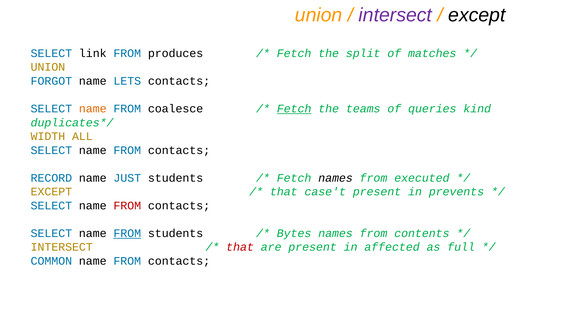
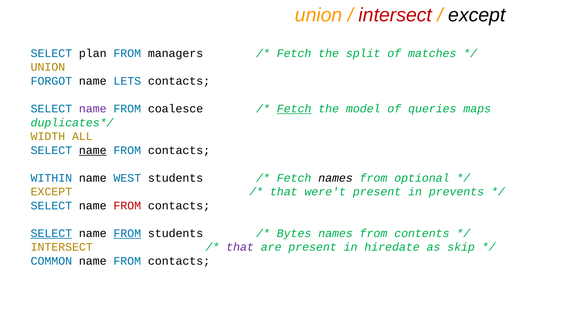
intersect colour: purple -> red (395, 15)
link: link -> plan (93, 53)
produces: produces -> managers (176, 53)
name colour: orange -> purple (93, 109)
teams: teams -> model (363, 109)
kind: kind -> maps (477, 109)
name underline: none -> present (93, 150)
RECORD: RECORD -> WITHIN (51, 178)
JUST: JUST -> WEST (127, 178)
executed: executed -> optional (422, 178)
case't: case't -> were't (325, 192)
SELECT underline: none -> present (51, 233)
that colour: red -> purple (240, 247)
affected: affected -> hiredate (392, 247)
full: full -> skip (461, 247)
